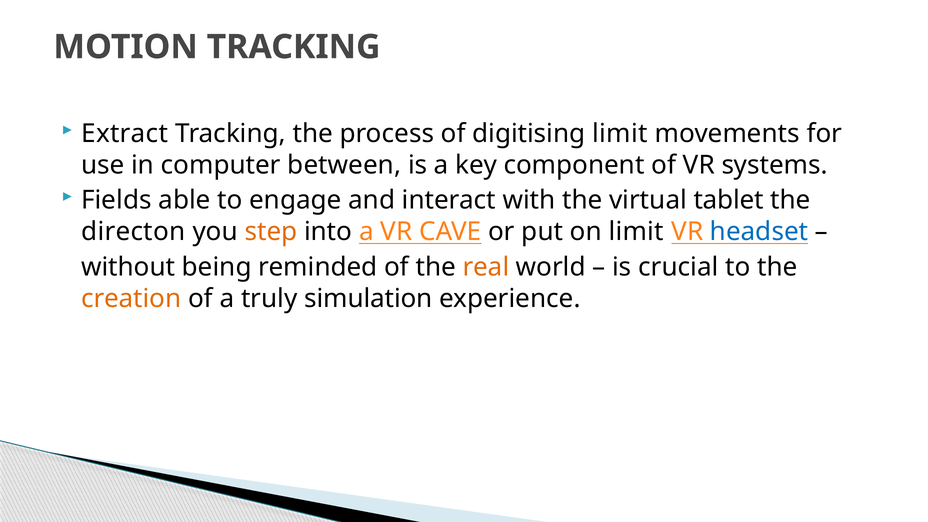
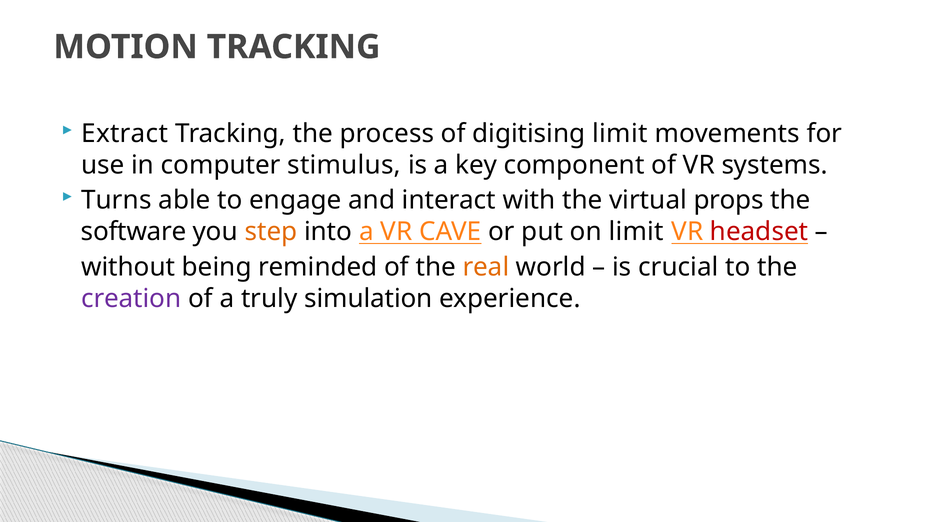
between: between -> stimulus (344, 165)
Fields: Fields -> Turns (116, 200)
tablet: tablet -> props (729, 200)
directon: directon -> software (134, 232)
headset colour: blue -> red (759, 232)
creation colour: orange -> purple (131, 299)
